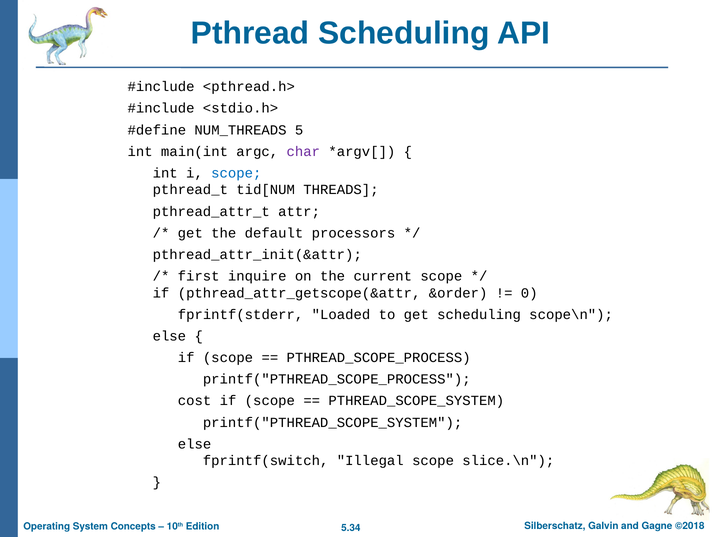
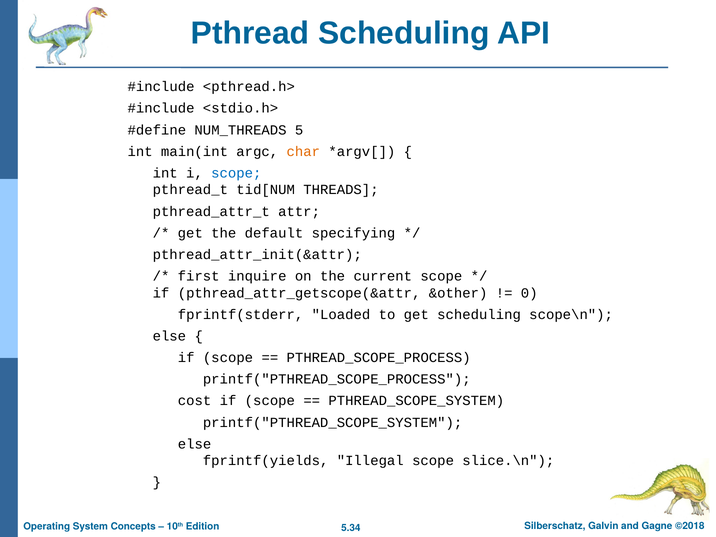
char colour: purple -> orange (303, 152)
processors: processors -> specifying (353, 233)
&order: &order -> &other (458, 293)
fprintf(switch: fprintf(switch -> fprintf(yields (266, 461)
